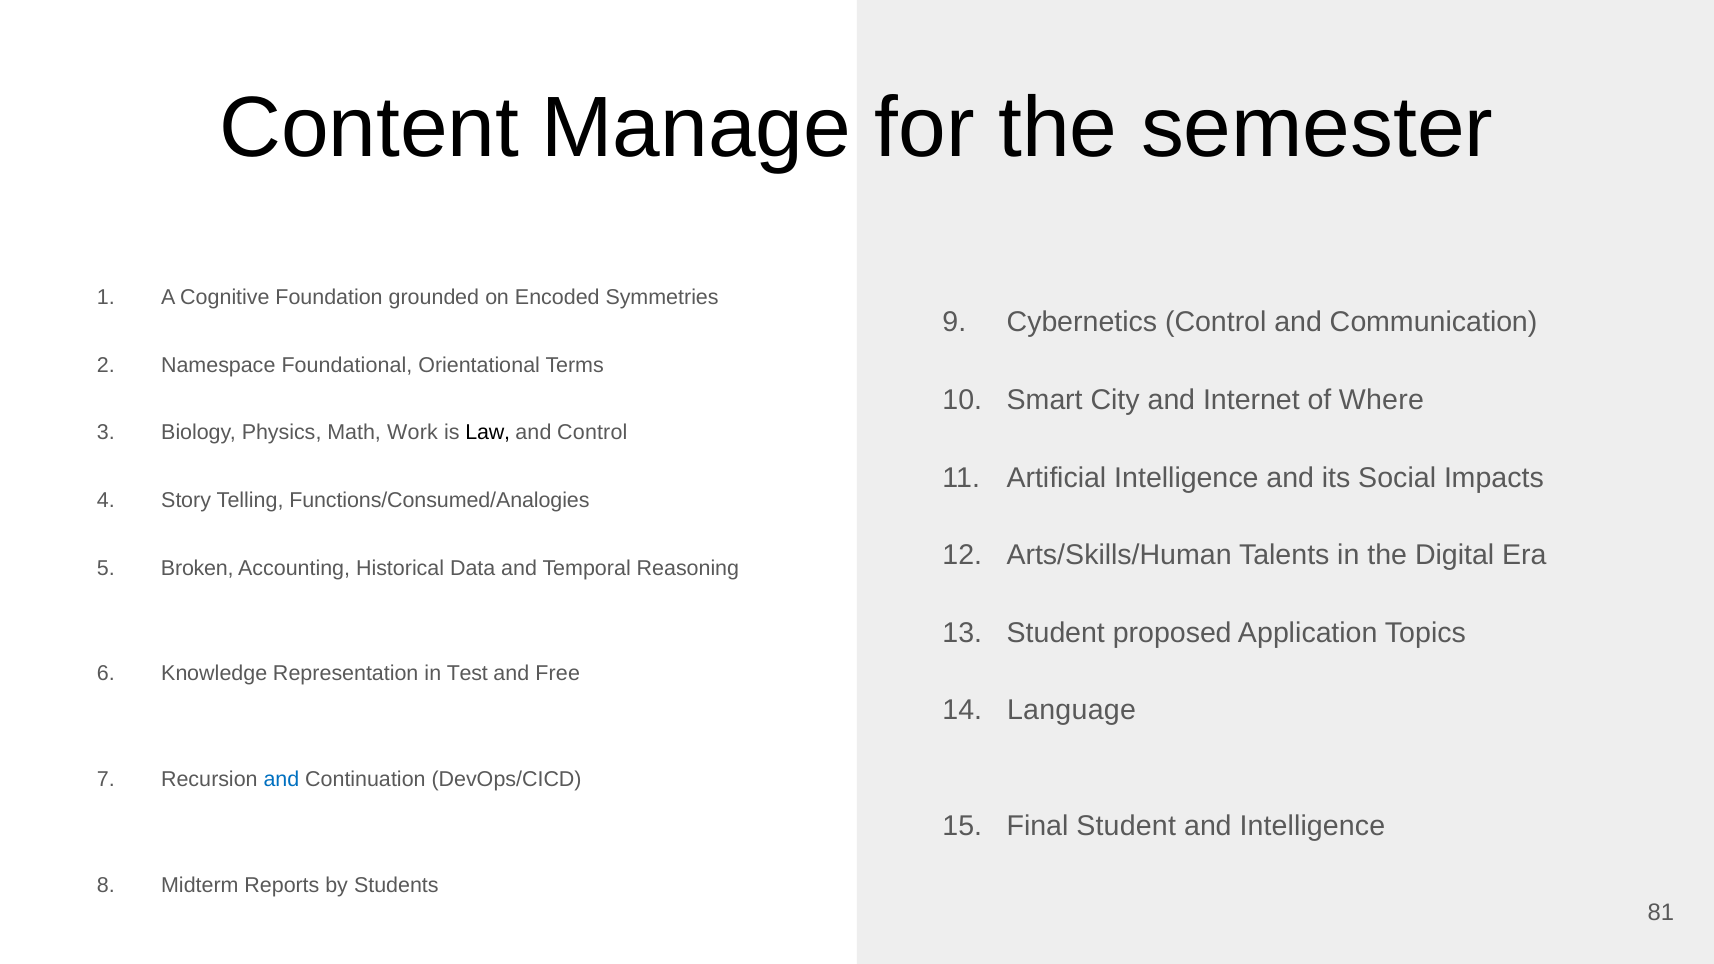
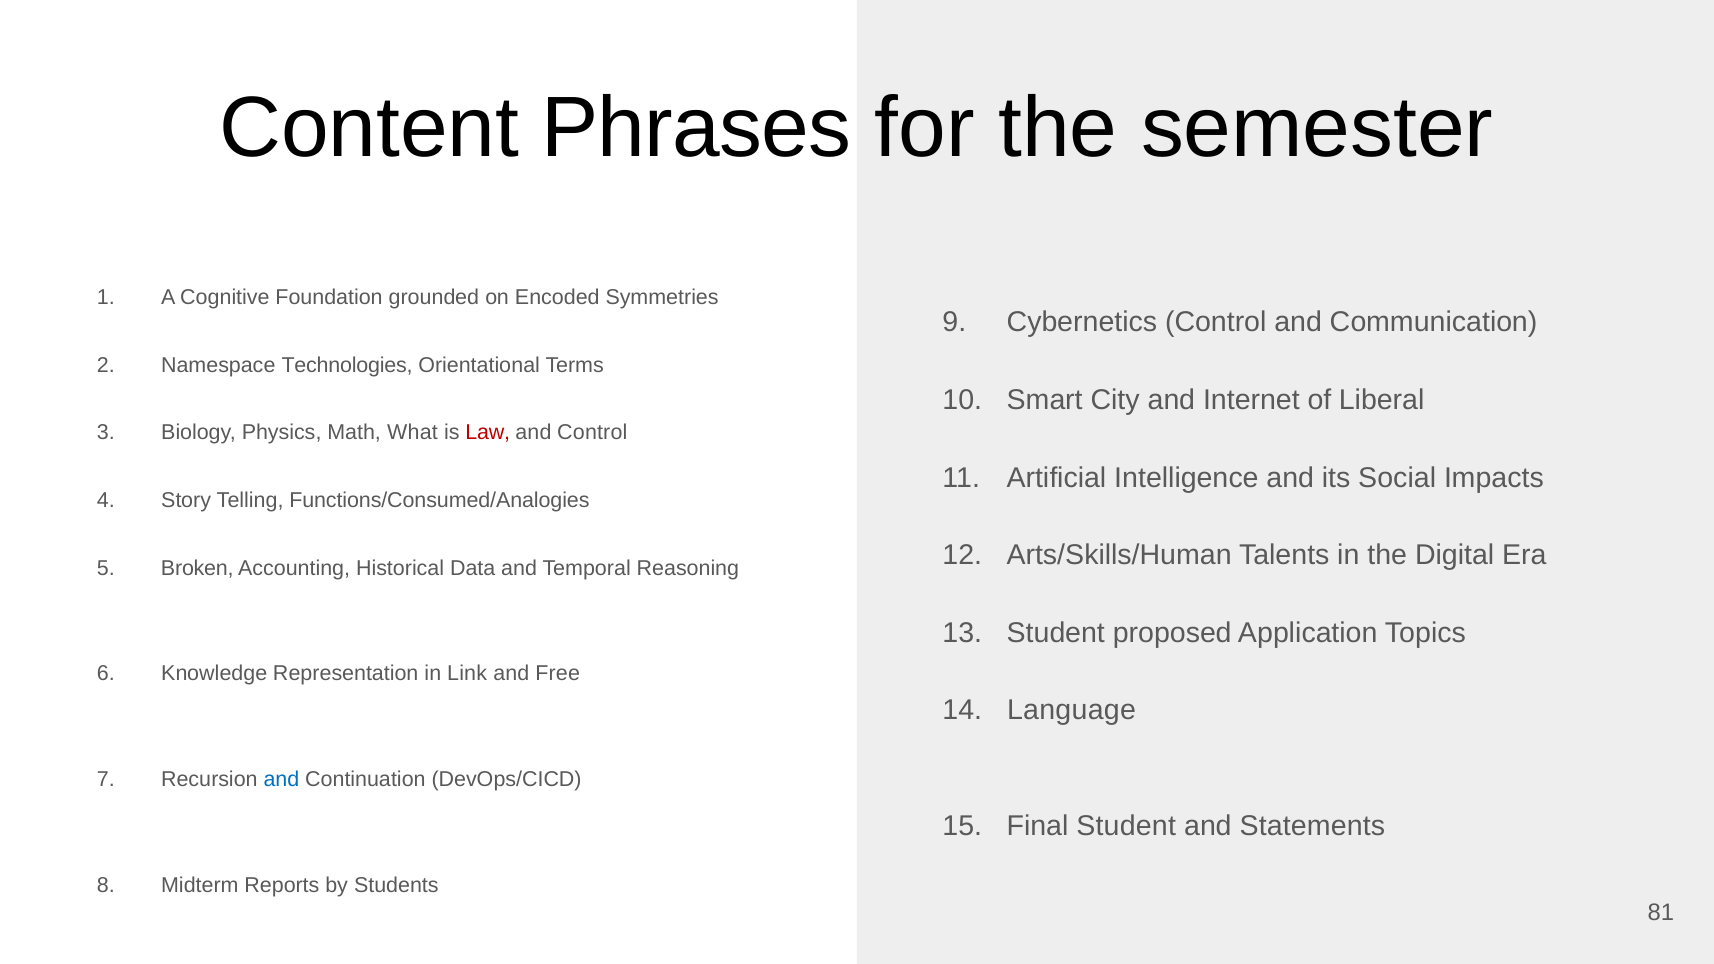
Manage: Manage -> Phrases (696, 128)
Foundational: Foundational -> Technologies (347, 365)
Where: Where -> Liberal (1382, 401)
Work: Work -> What (412, 433)
Law colour: black -> red (488, 433)
Test: Test -> Link (467, 674)
and Intelligence: Intelligence -> Statements (1312, 826)
